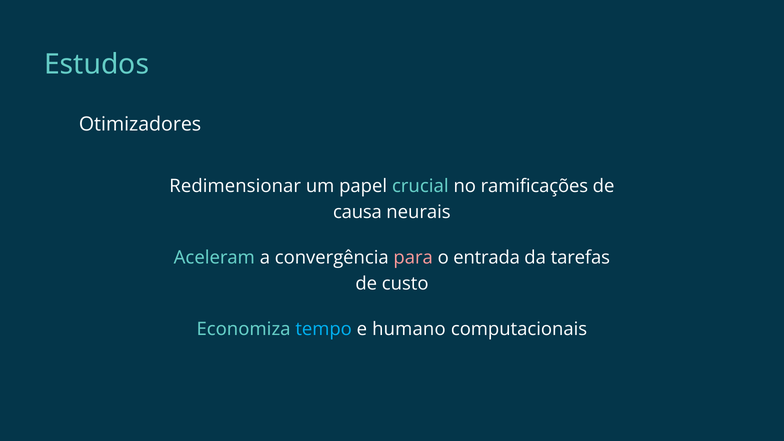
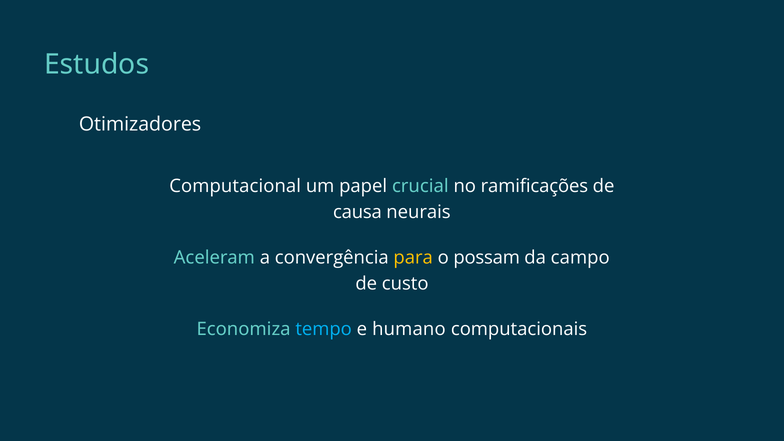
Redimensionar: Redimensionar -> Computacional (235, 186)
para colour: pink -> yellow (413, 258)
entrada: entrada -> possam (487, 258)
tarefas: tarefas -> campo (580, 258)
